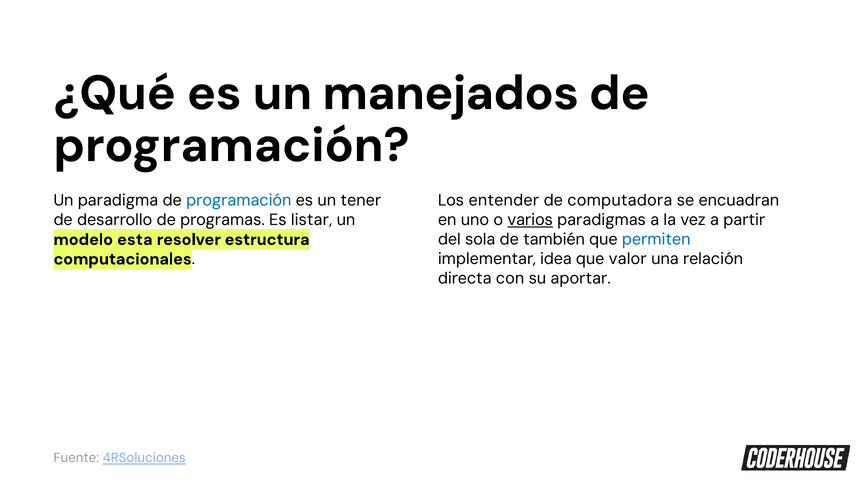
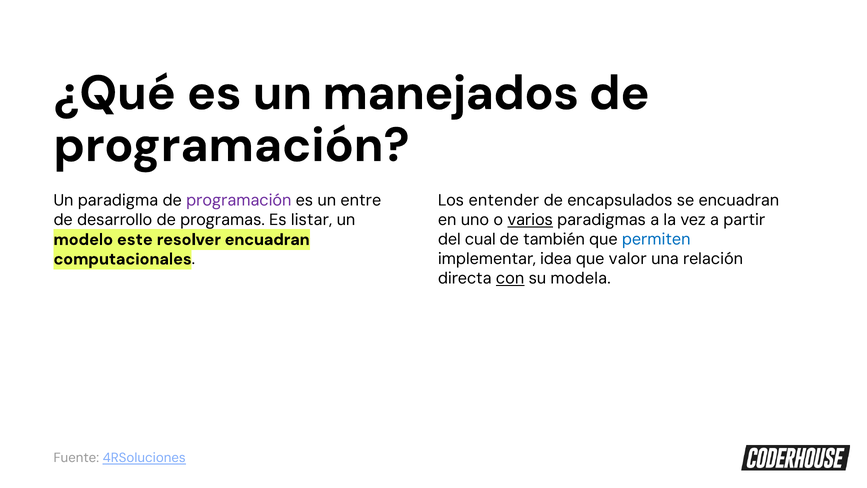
programación colour: blue -> purple (239, 200)
tener: tener -> entre (361, 200)
computadora: computadora -> encapsulados (620, 200)
esta: esta -> este (135, 239)
resolver estructura: estructura -> encuadran (267, 239)
sola: sola -> cual (480, 239)
con underline: none -> present (510, 278)
aportar: aportar -> modela (581, 278)
